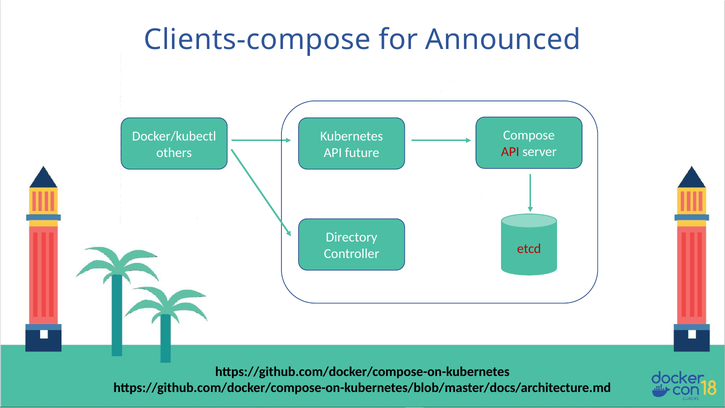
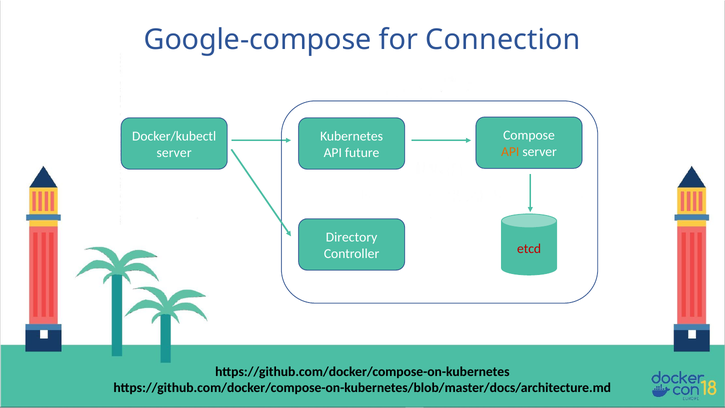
Clients-compose: Clients-compose -> Google-compose (258, 40)
Announced: Announced -> Connection (503, 40)
API colour: red -> orange (510, 152)
others: others -> server (174, 152)
